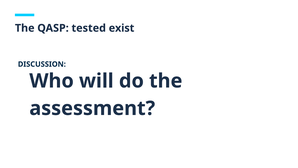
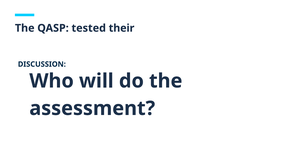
exist: exist -> their (122, 28)
